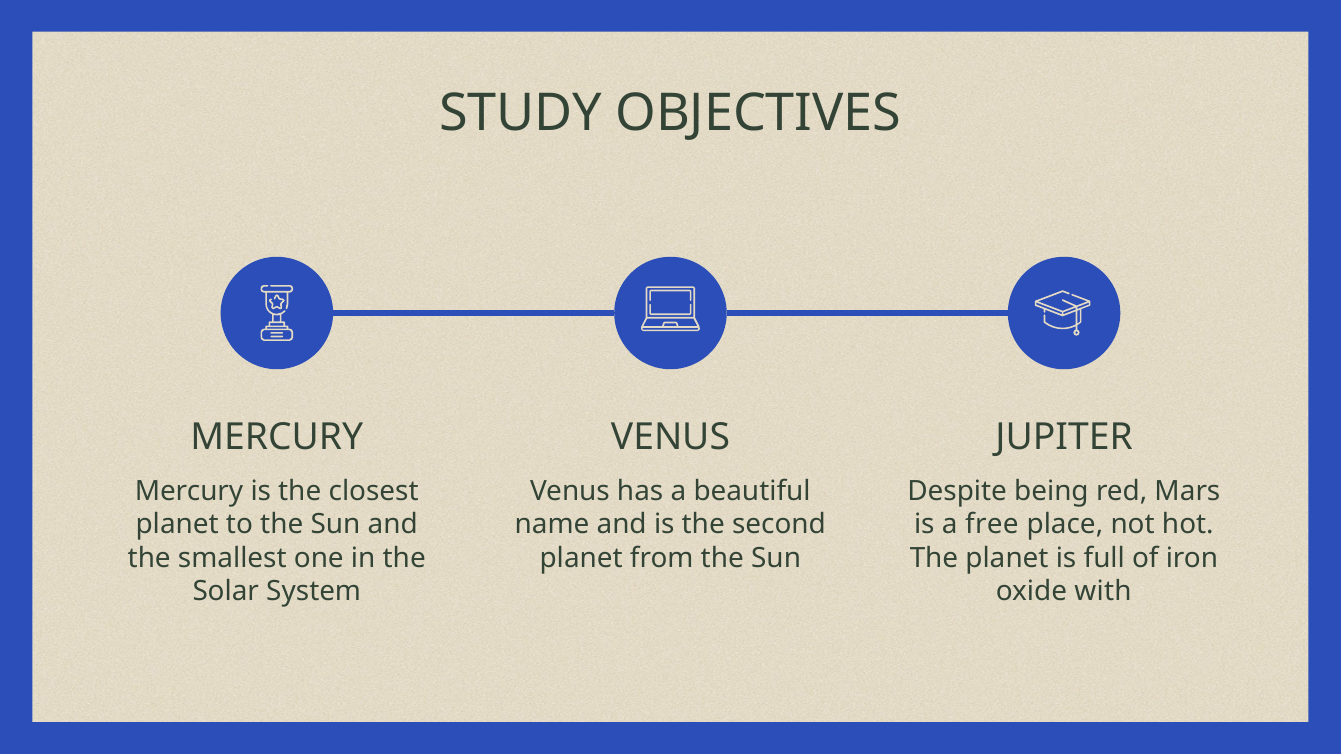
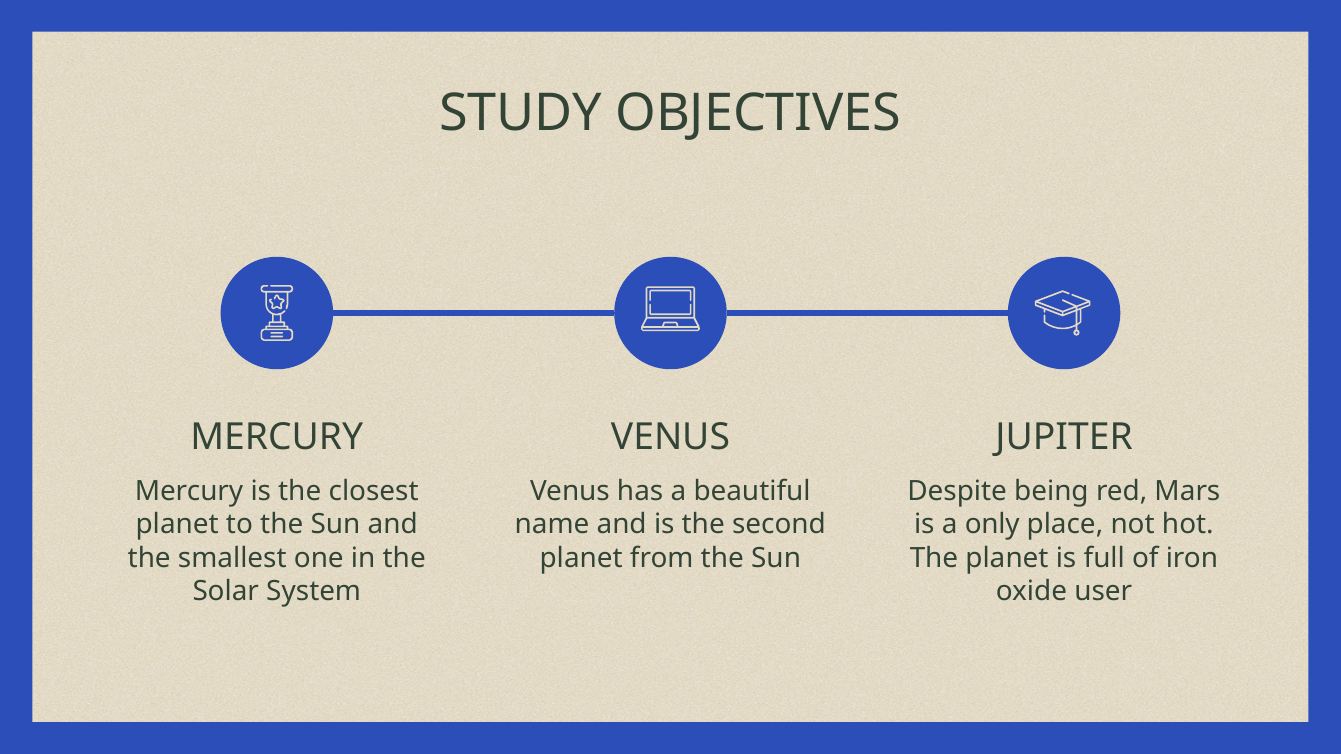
free: free -> only (992, 525)
with: with -> user (1103, 592)
